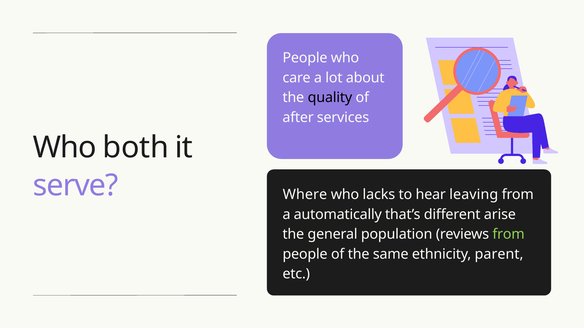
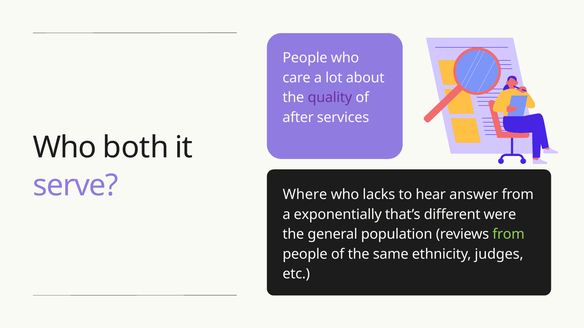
quality colour: black -> purple (330, 98)
leaving: leaving -> answer (474, 195)
automatically: automatically -> exponentially (338, 215)
arise: arise -> were (500, 215)
parent: parent -> judges (499, 255)
